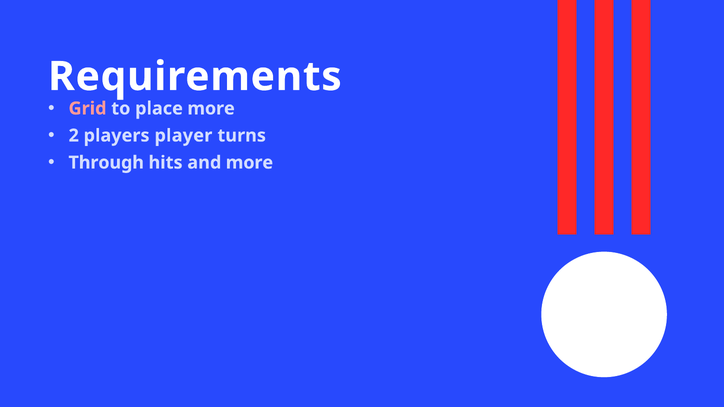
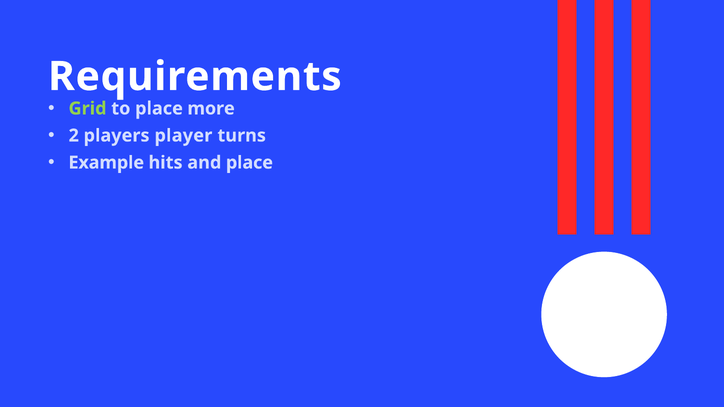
Grid colour: pink -> light green (88, 109)
Through: Through -> Example (106, 163)
and more: more -> place (249, 163)
